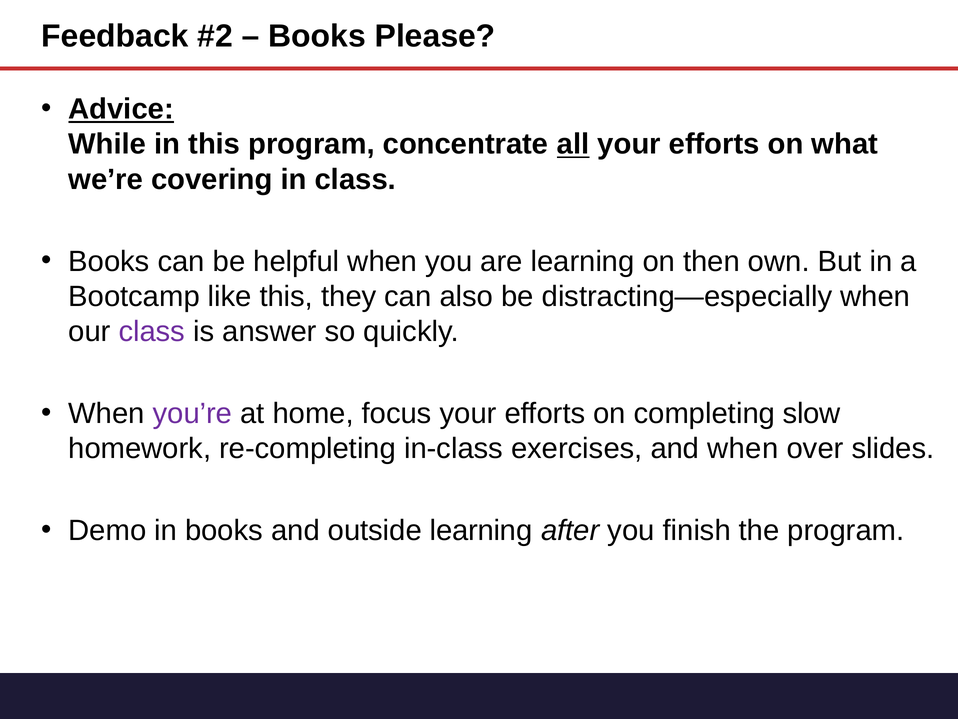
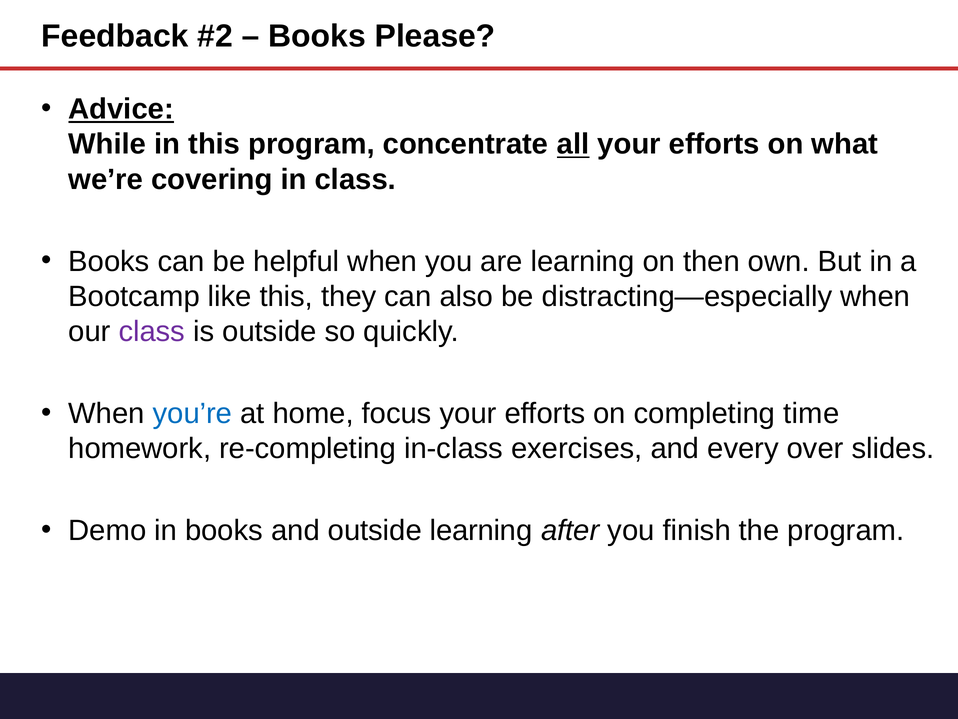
is answer: answer -> outside (270, 331)
you’re colour: purple -> blue (192, 413)
slow: slow -> time (811, 413)
and when: when -> every (743, 448)
